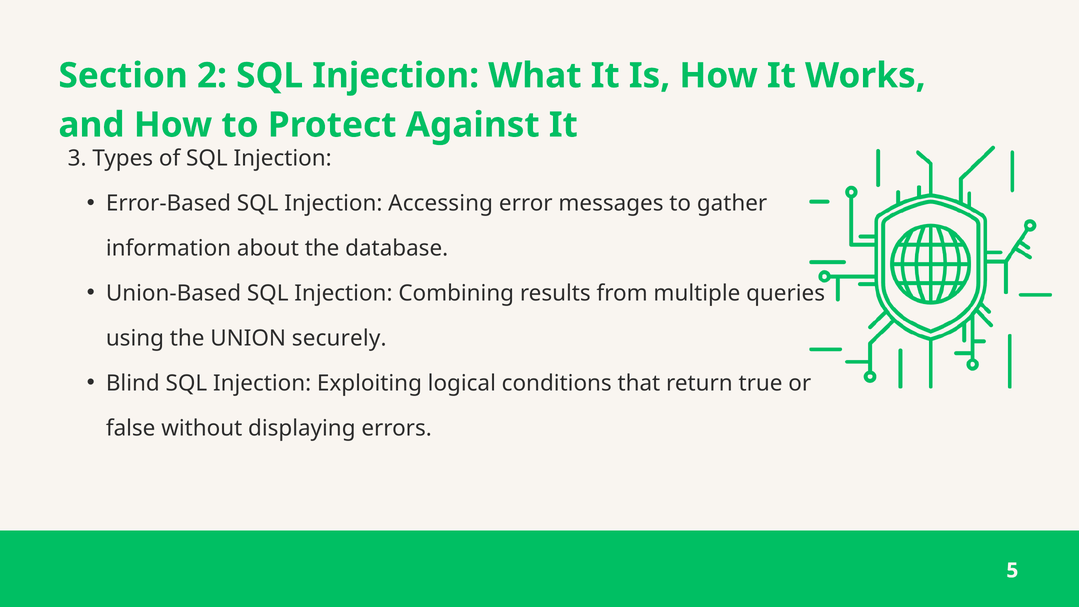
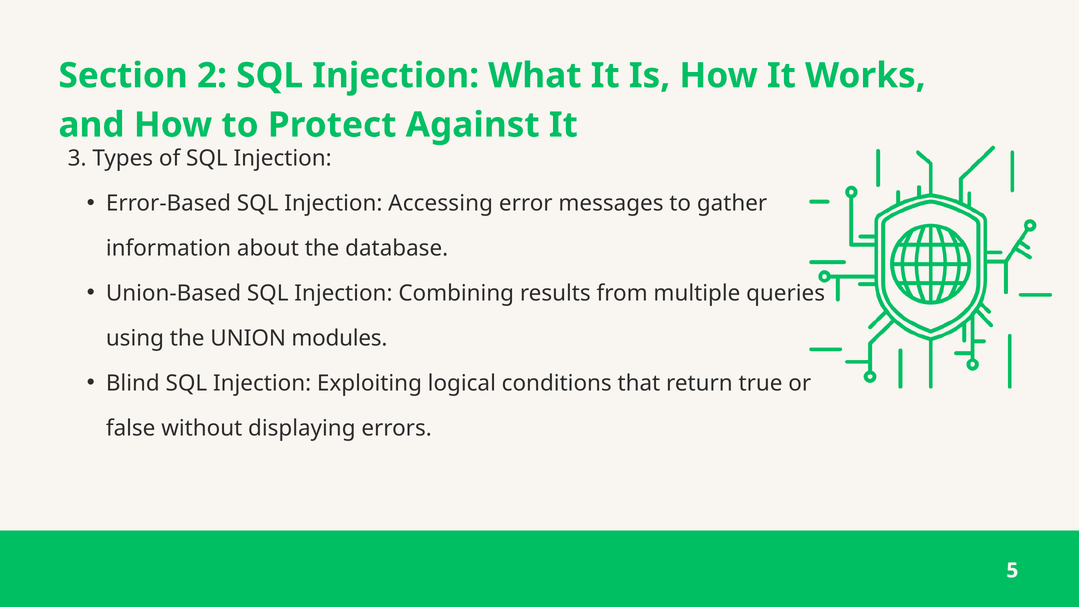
securely: securely -> modules (339, 338)
